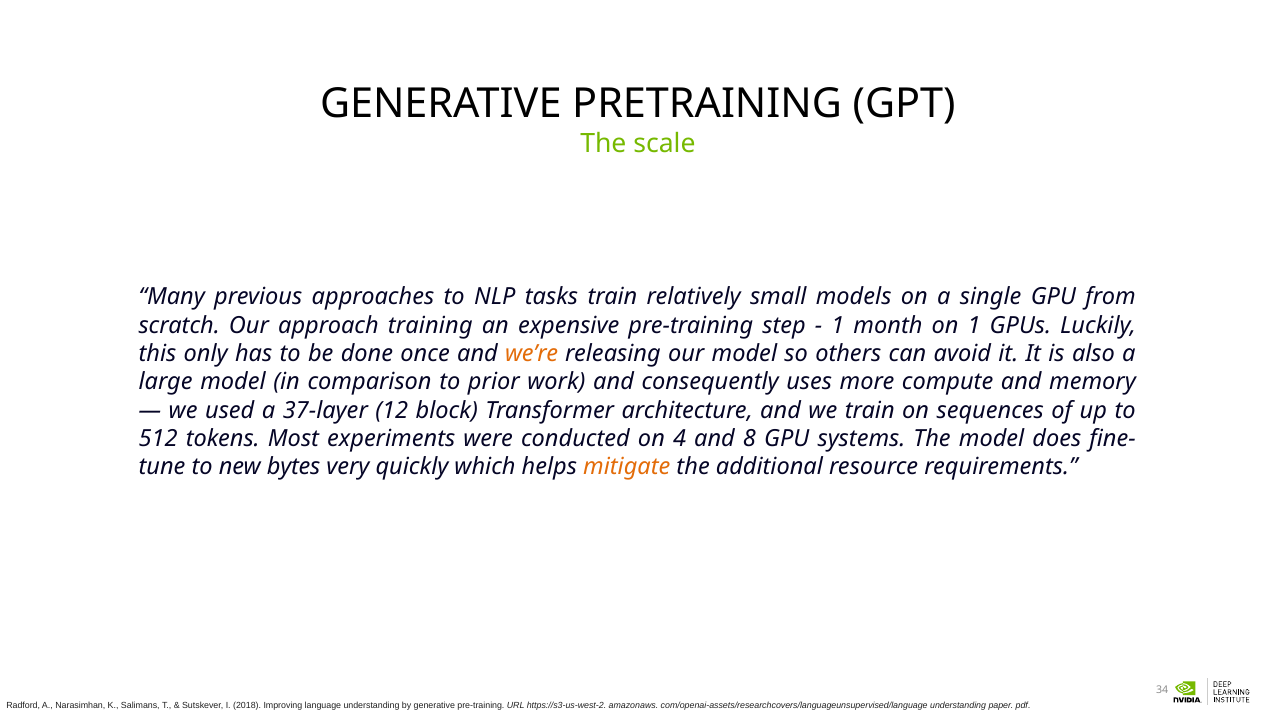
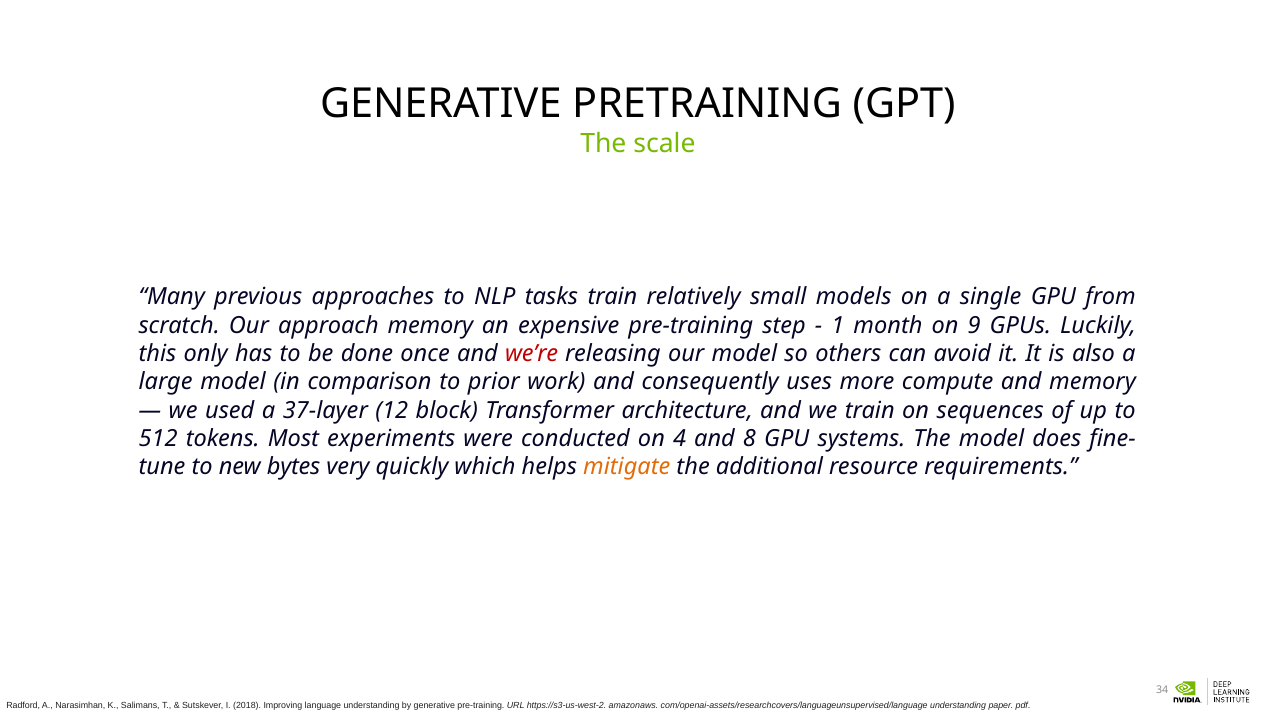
approach training: training -> memory (430, 325)
on 1: 1 -> 9 (974, 325)
we’re colour: orange -> red (532, 354)
